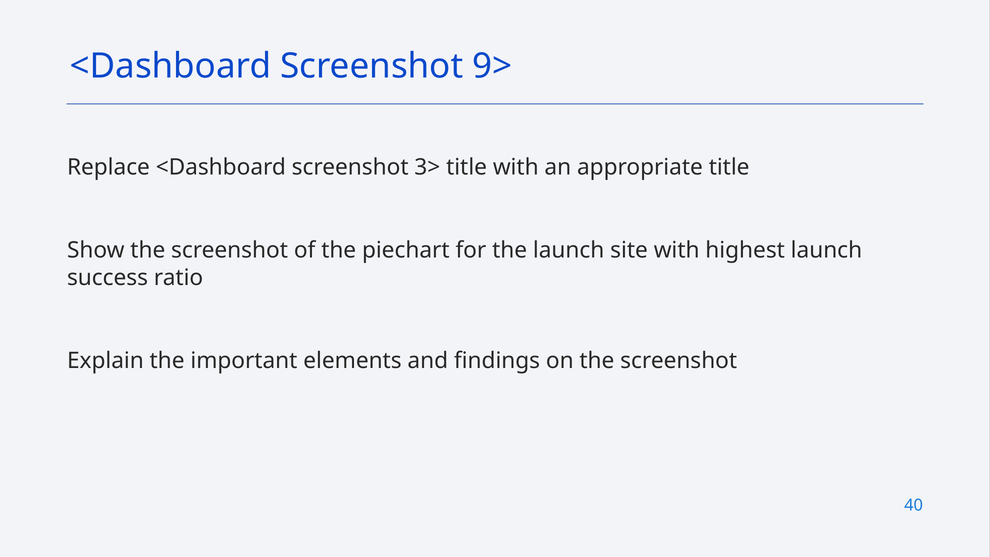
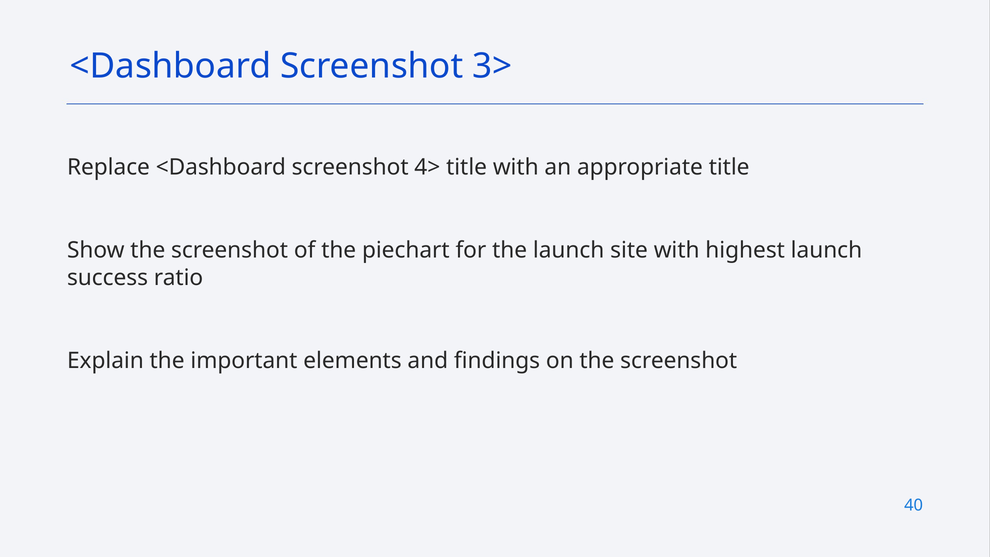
9>: 9> -> 3> (492, 66)
3>: 3> -> 4> (427, 167)
